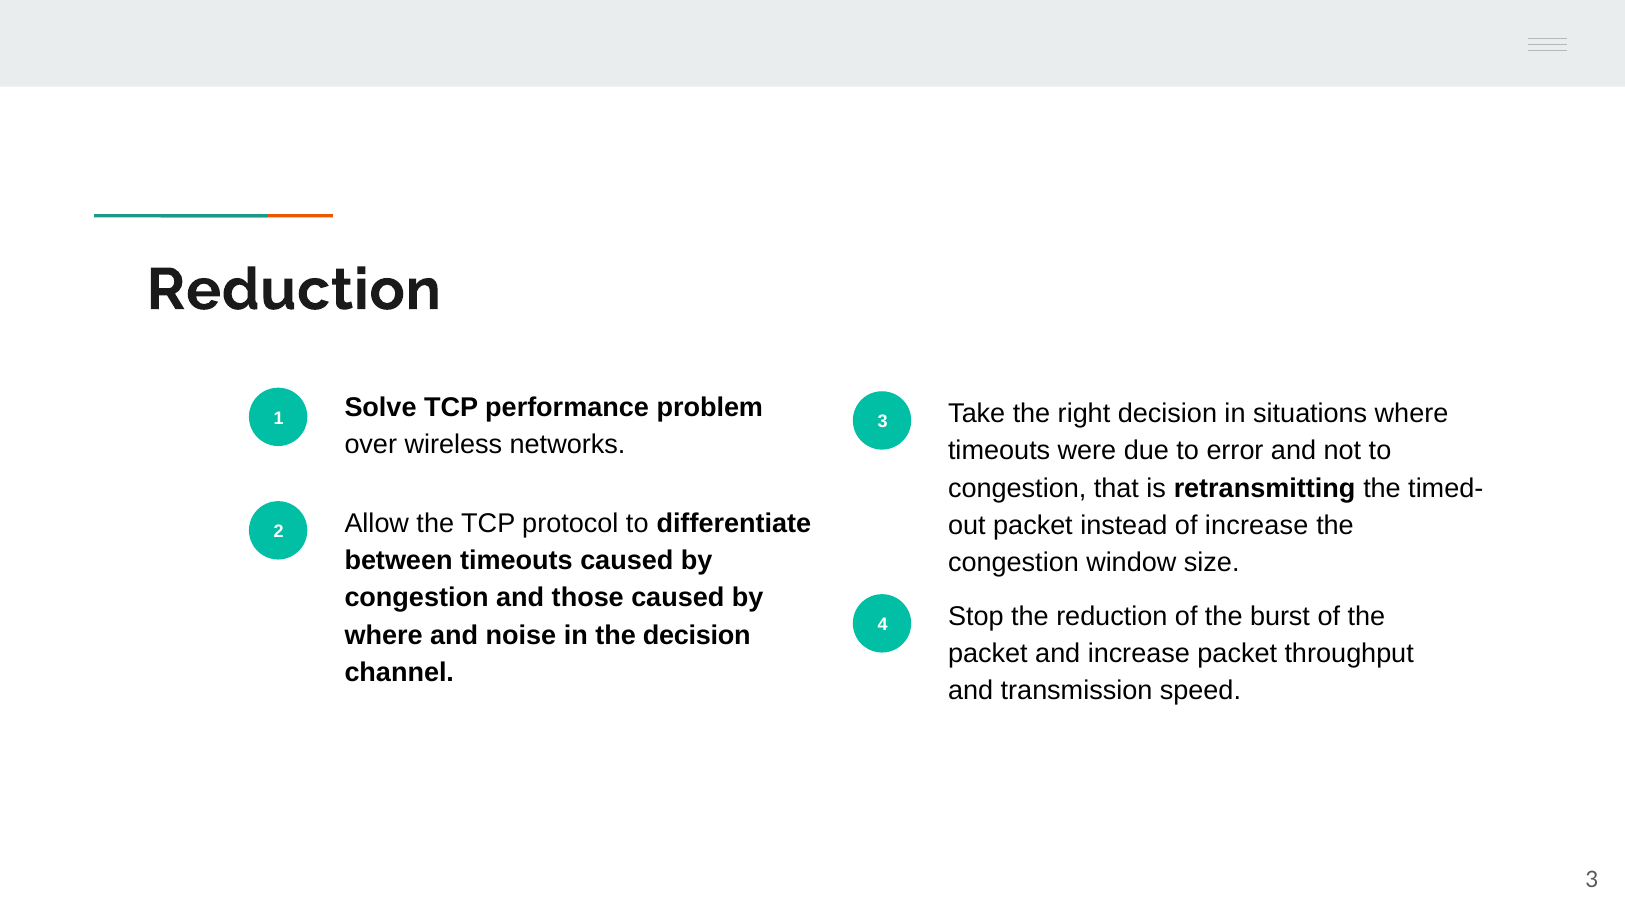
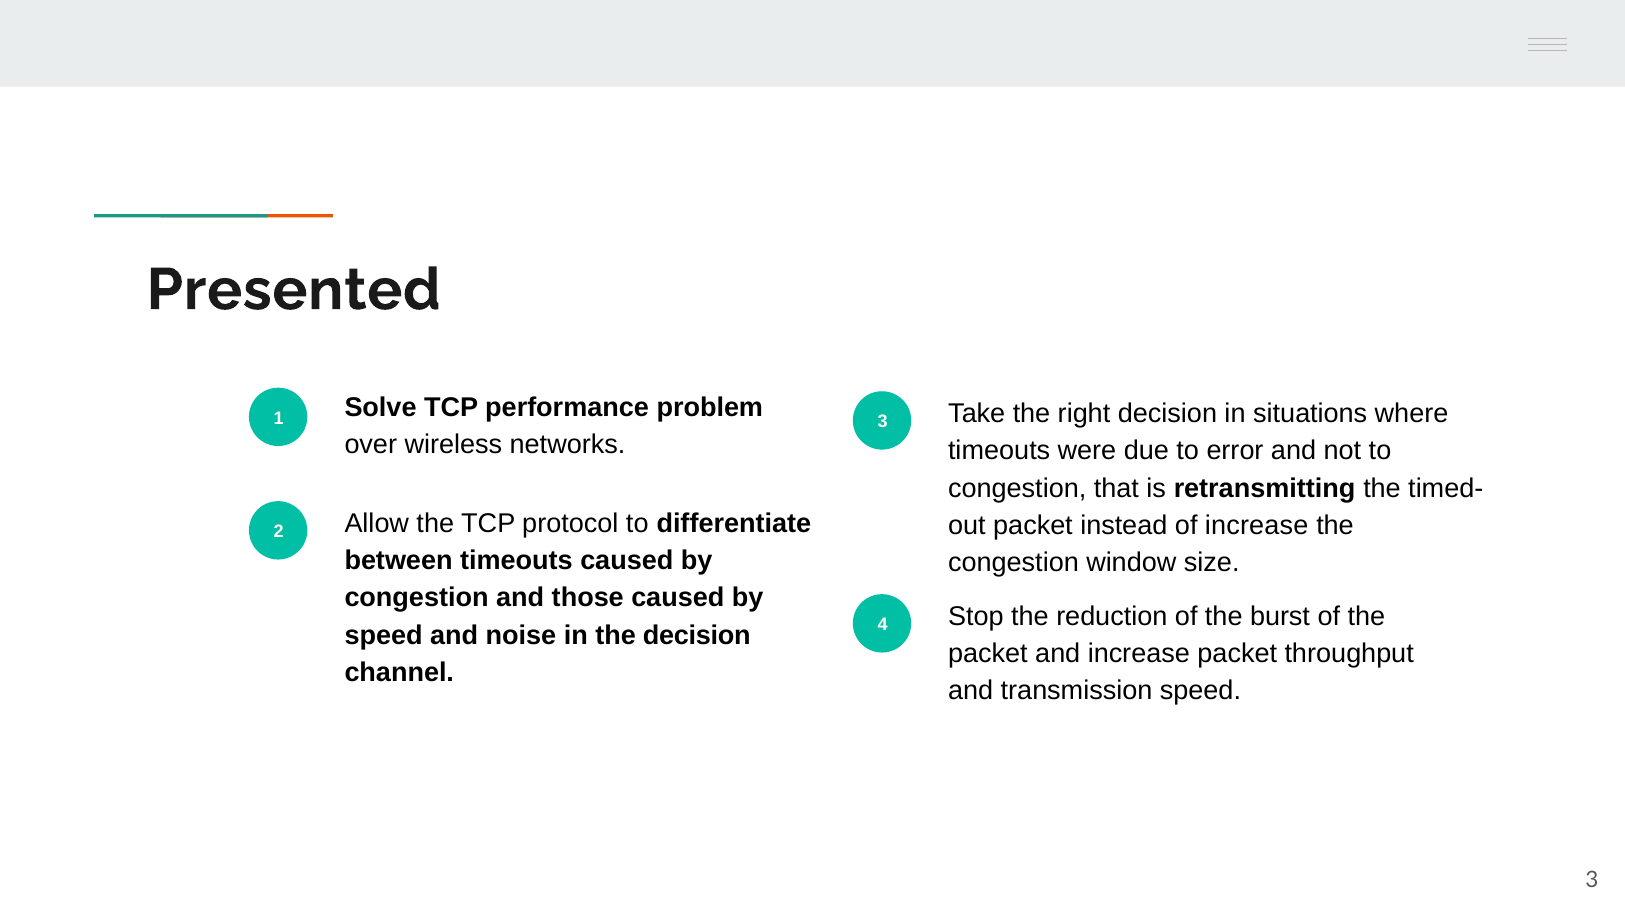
Reduction: Reduction -> Presented (294, 290)
where: where -> speed (384, 635)
